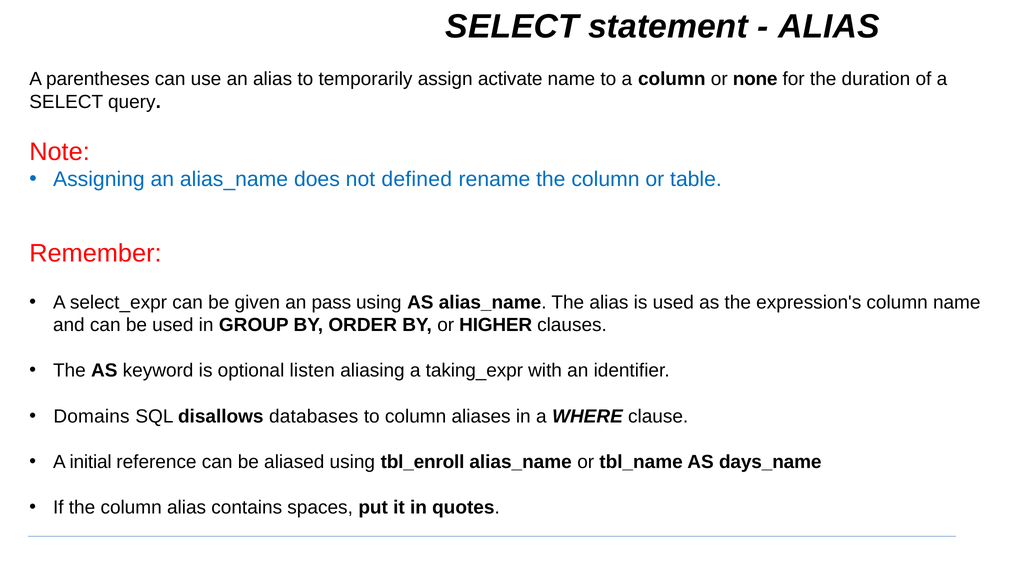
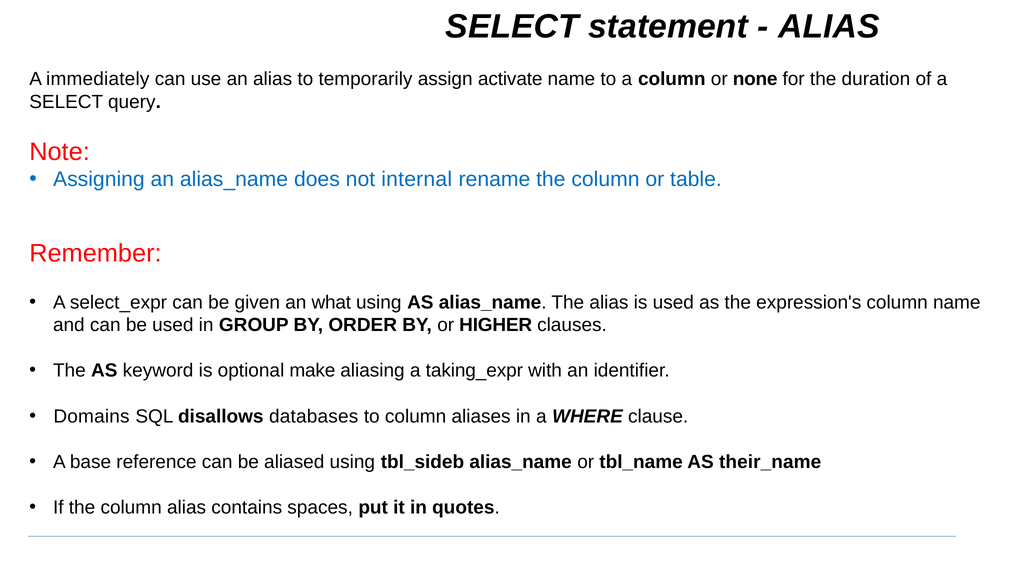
parentheses: parentheses -> immediately (98, 79)
defined: defined -> internal (417, 179)
pass: pass -> what (331, 303)
listen: listen -> make (312, 371)
initial: initial -> base (91, 462)
tbl_enroll: tbl_enroll -> tbl_sideb (422, 462)
days_name: days_name -> their_name (770, 462)
